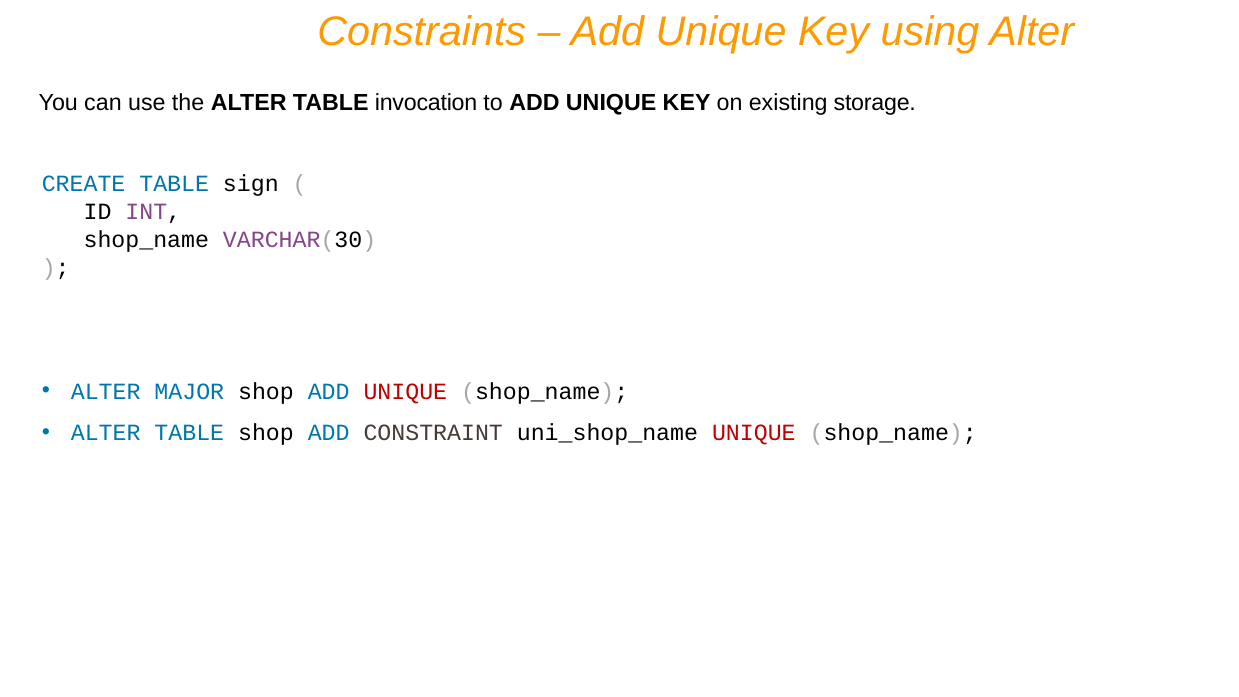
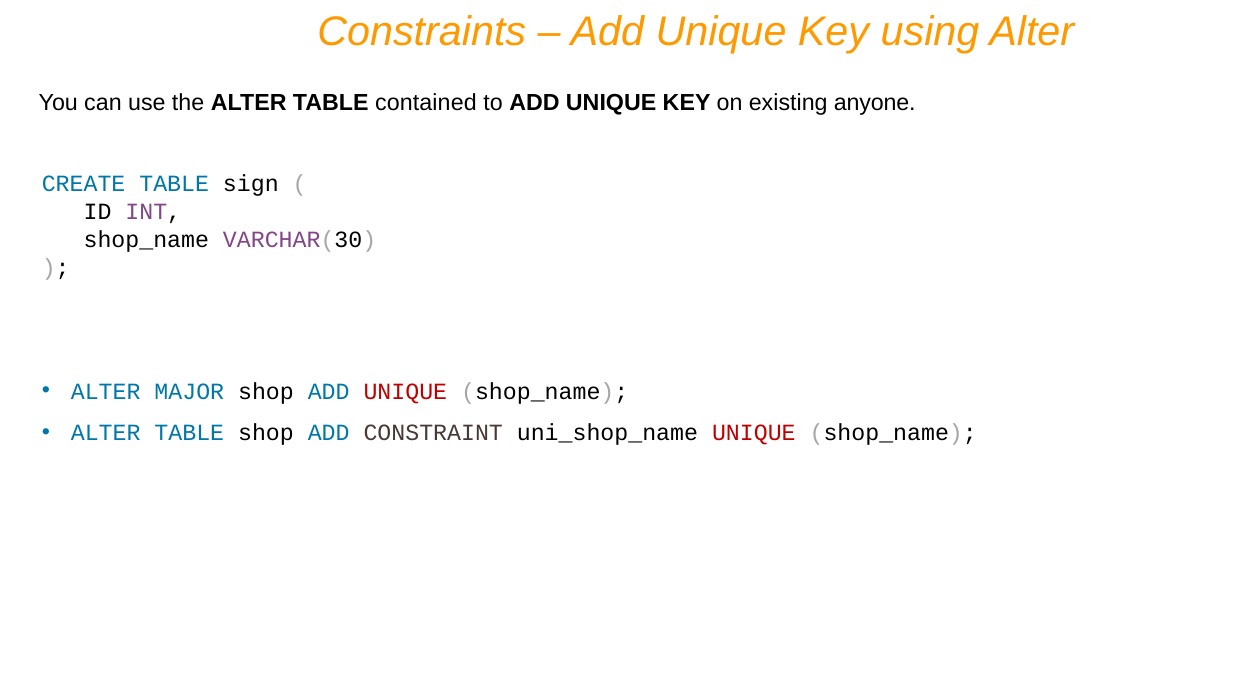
invocation: invocation -> contained (426, 103)
storage: storage -> anyone (875, 103)
